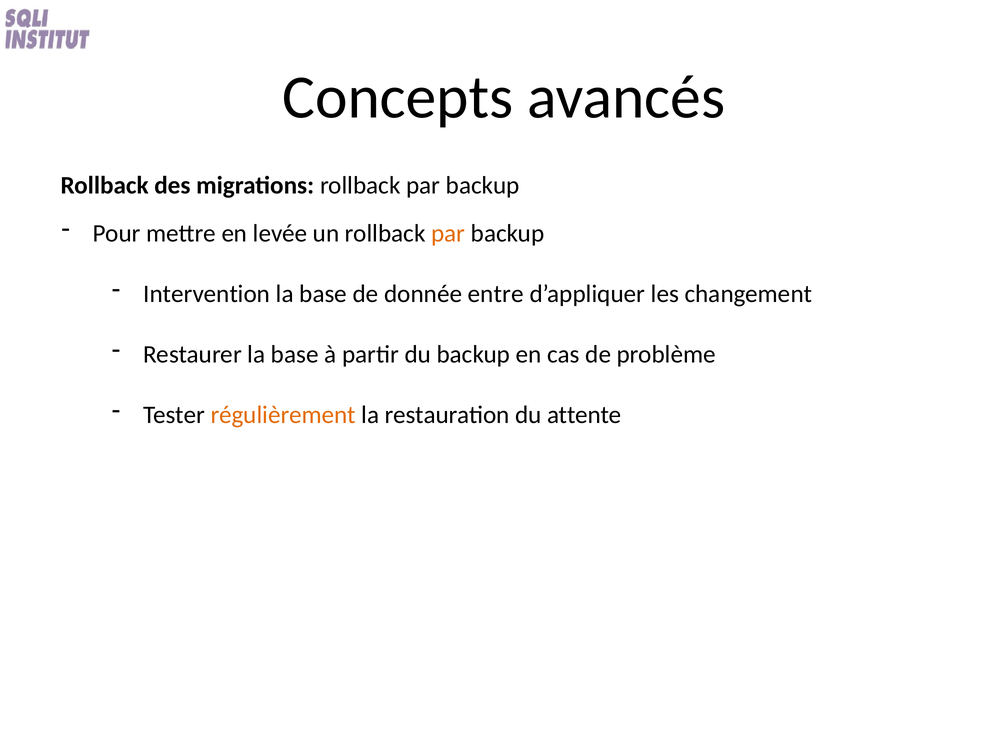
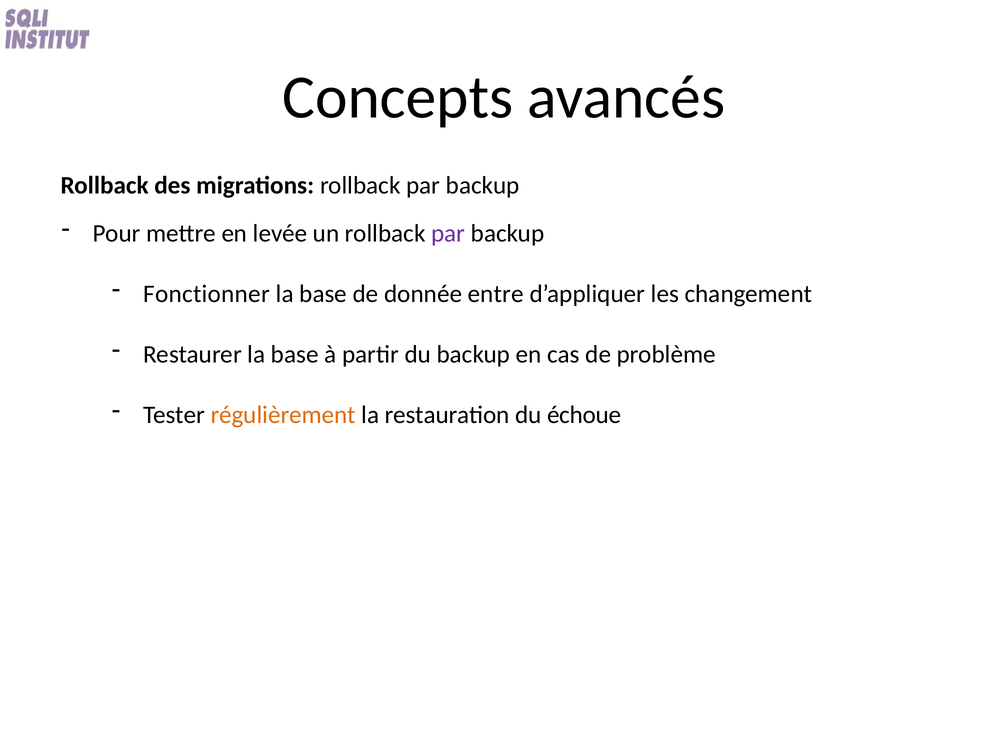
par colour: orange -> purple (448, 233)
Intervention: Intervention -> Fonctionner (207, 294)
attente: attente -> échoue (584, 415)
